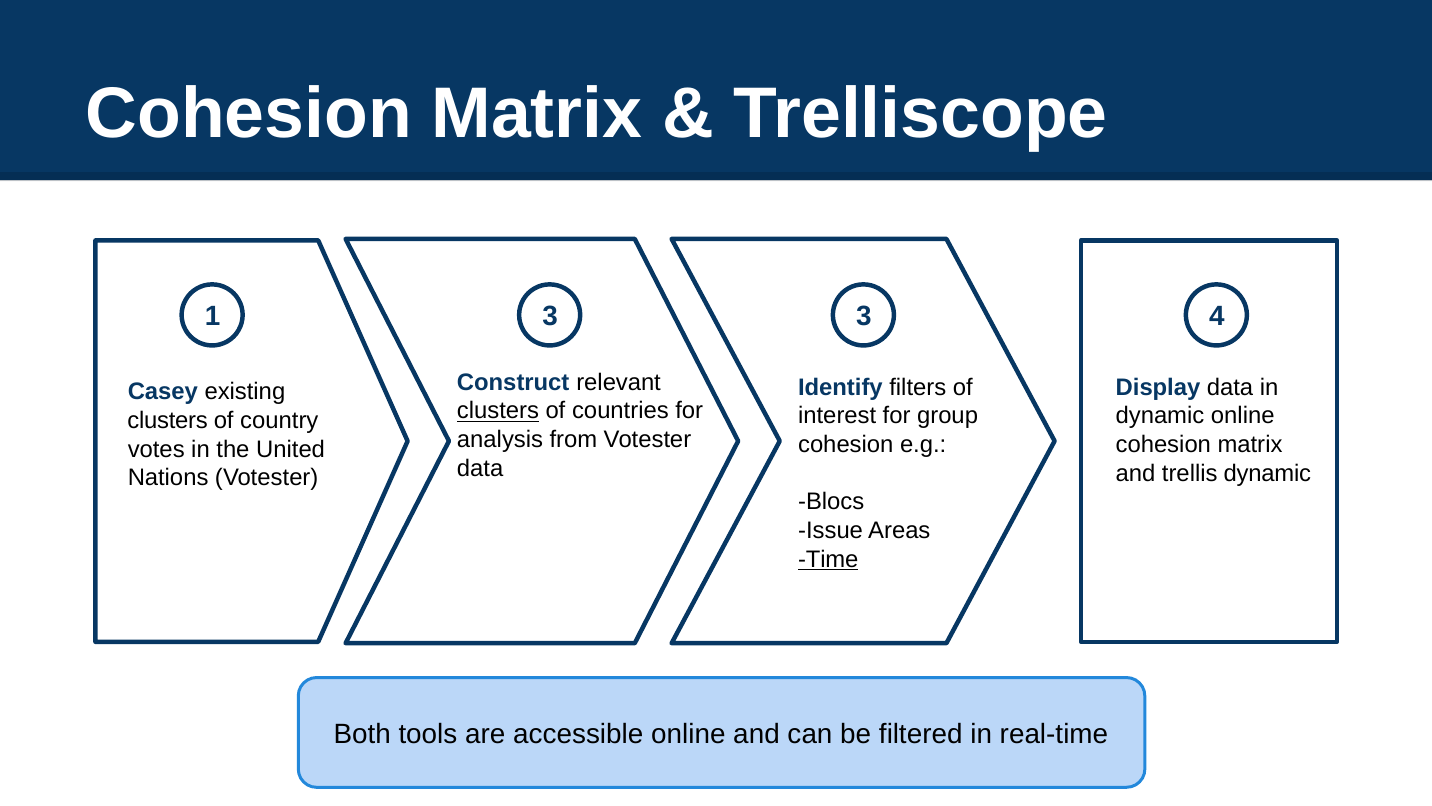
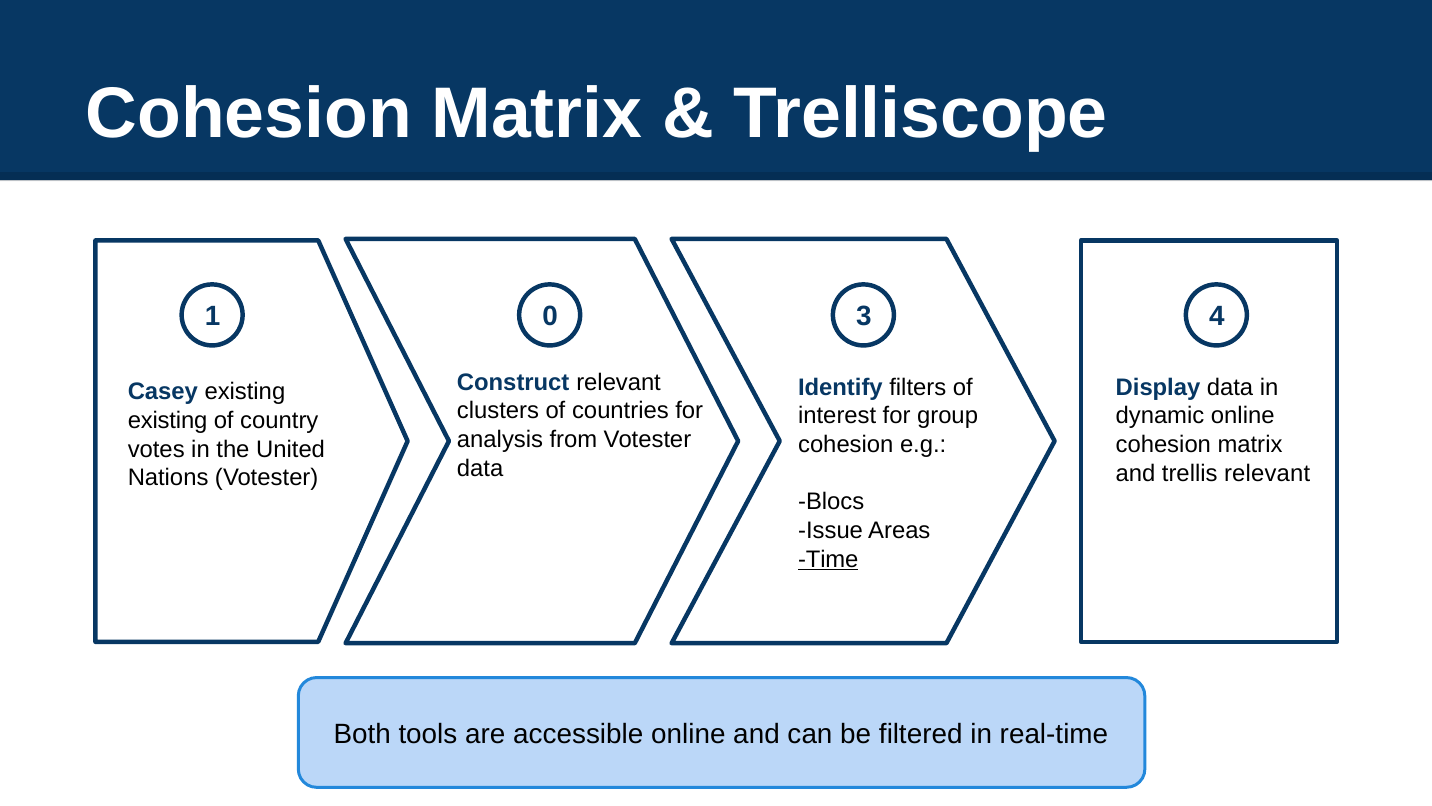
1 3: 3 -> 0 (550, 317)
clusters underline: present -> none (498, 411)
clusters: clusters -> existing (168, 420)
trellis dynamic: dynamic -> relevant (1267, 473)
